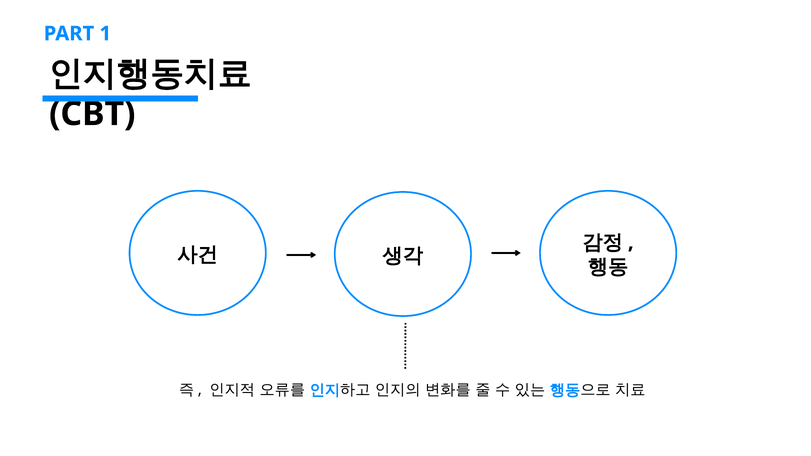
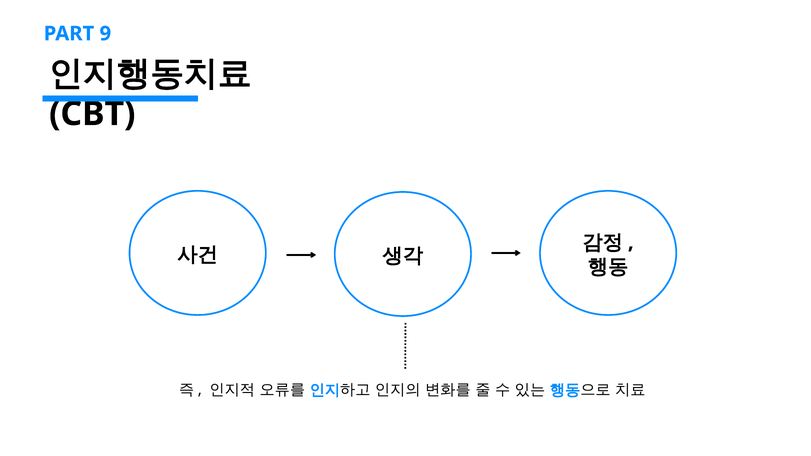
1: 1 -> 9 (105, 34)
